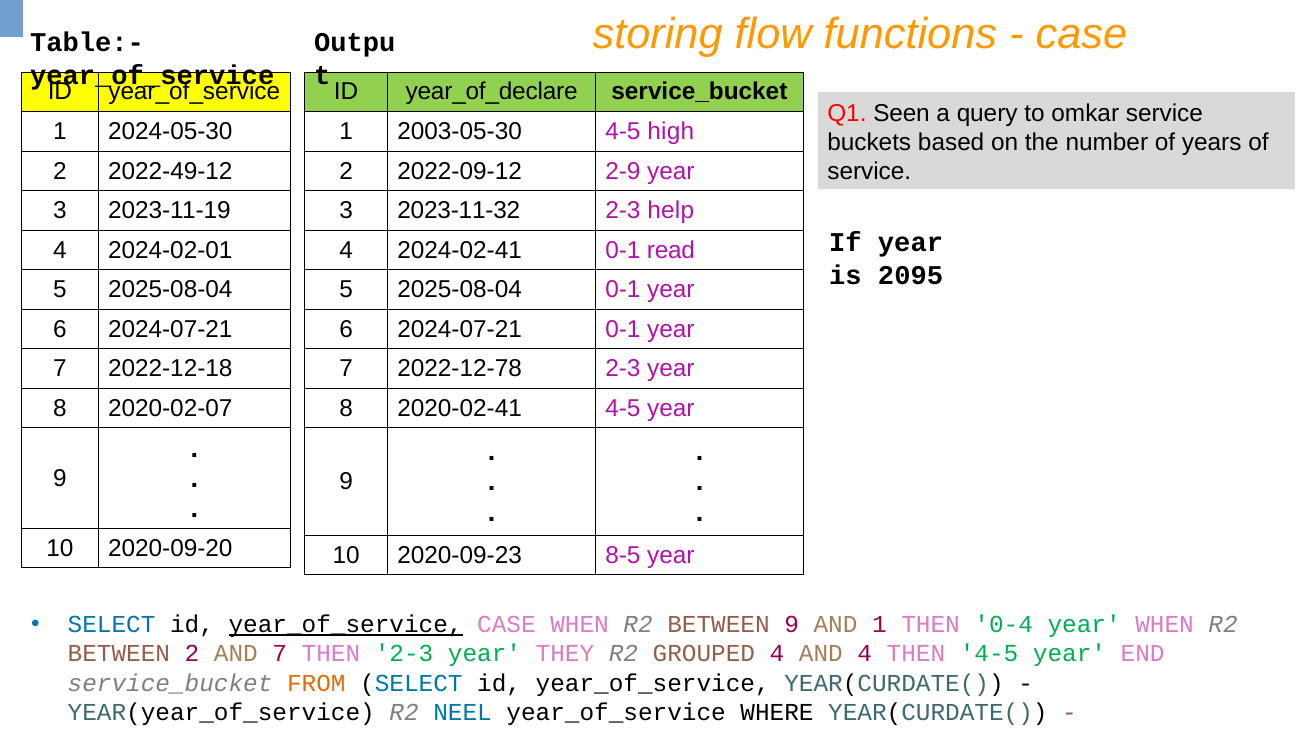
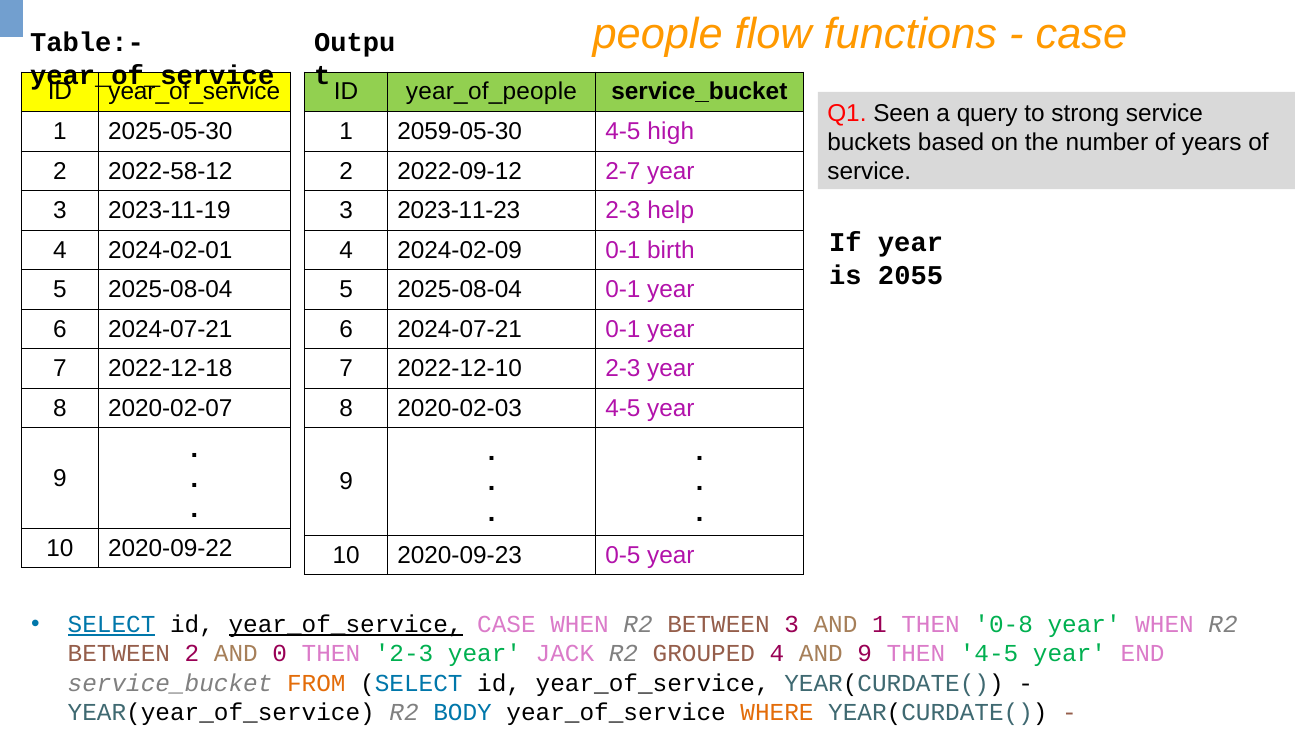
storing: storing -> people (658, 34)
year_of_declare: year_of_declare -> year_of_people (491, 91)
omkar: omkar -> strong (1085, 113)
2024-05-30: 2024-05-30 -> 2025-05-30 (170, 132)
2003-05-30: 2003-05-30 -> 2059-05-30 (460, 132)
2022-49-12: 2022-49-12 -> 2022-58-12 (170, 171)
2-9: 2-9 -> 2-7 (623, 171)
2023-11-32: 2023-11-32 -> 2023-11-23 (459, 211)
2024-02-41: 2024-02-41 -> 2024-02-09 (460, 250)
read: read -> birth (671, 250)
2095: 2095 -> 2055 (911, 276)
2022-12-78: 2022-12-78 -> 2022-12-10 (460, 369)
2020-02-41: 2020-02-41 -> 2020-02-03 (460, 409)
2020-09-20: 2020-09-20 -> 2020-09-22 (170, 549)
8-5: 8-5 -> 0-5 (623, 555)
SELECT underline: none -> present (112, 625)
BETWEEN 9: 9 -> 3 (792, 625)
0-4: 0-4 -> 0-8 (1004, 625)
AND 7: 7 -> 0 (280, 654)
THEY: THEY -> JACK (565, 654)
AND 4: 4 -> 9 (865, 654)
NEEL: NEEL -> BODY (463, 712)
WHERE colour: black -> orange (777, 712)
